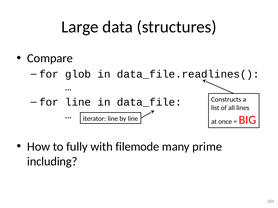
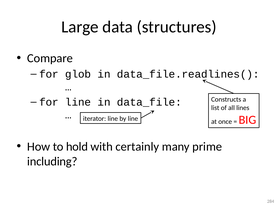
fully: fully -> hold (77, 147)
filemode: filemode -> certainly (137, 147)
